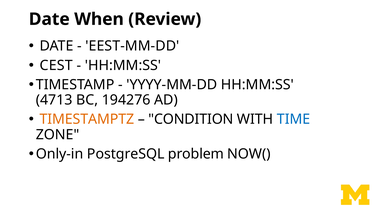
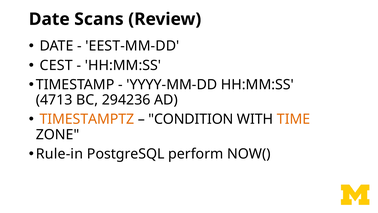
When: When -> Scans (99, 19)
194276: 194276 -> 294236 (126, 100)
TIME colour: blue -> orange (294, 119)
Only-in: Only-in -> Rule-in (60, 154)
problem: problem -> perform (196, 154)
